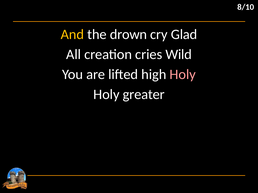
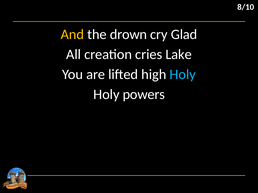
Wild: Wild -> Lake (179, 55)
Holy colour: pink -> light blue (183, 75)
greater: greater -> powers (144, 95)
